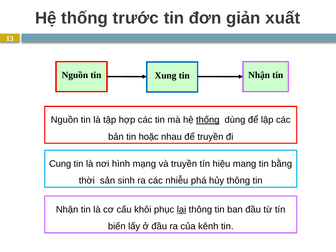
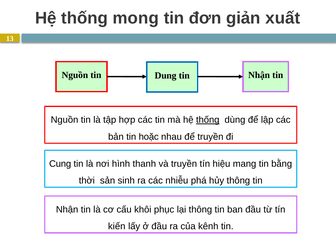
trước: trước -> mong (136, 18)
Xung: Xung -> Dung (166, 75)
mạng: mạng -> thanh (144, 164)
lại underline: present -> none (181, 209)
biến: biến -> kiến (117, 226)
